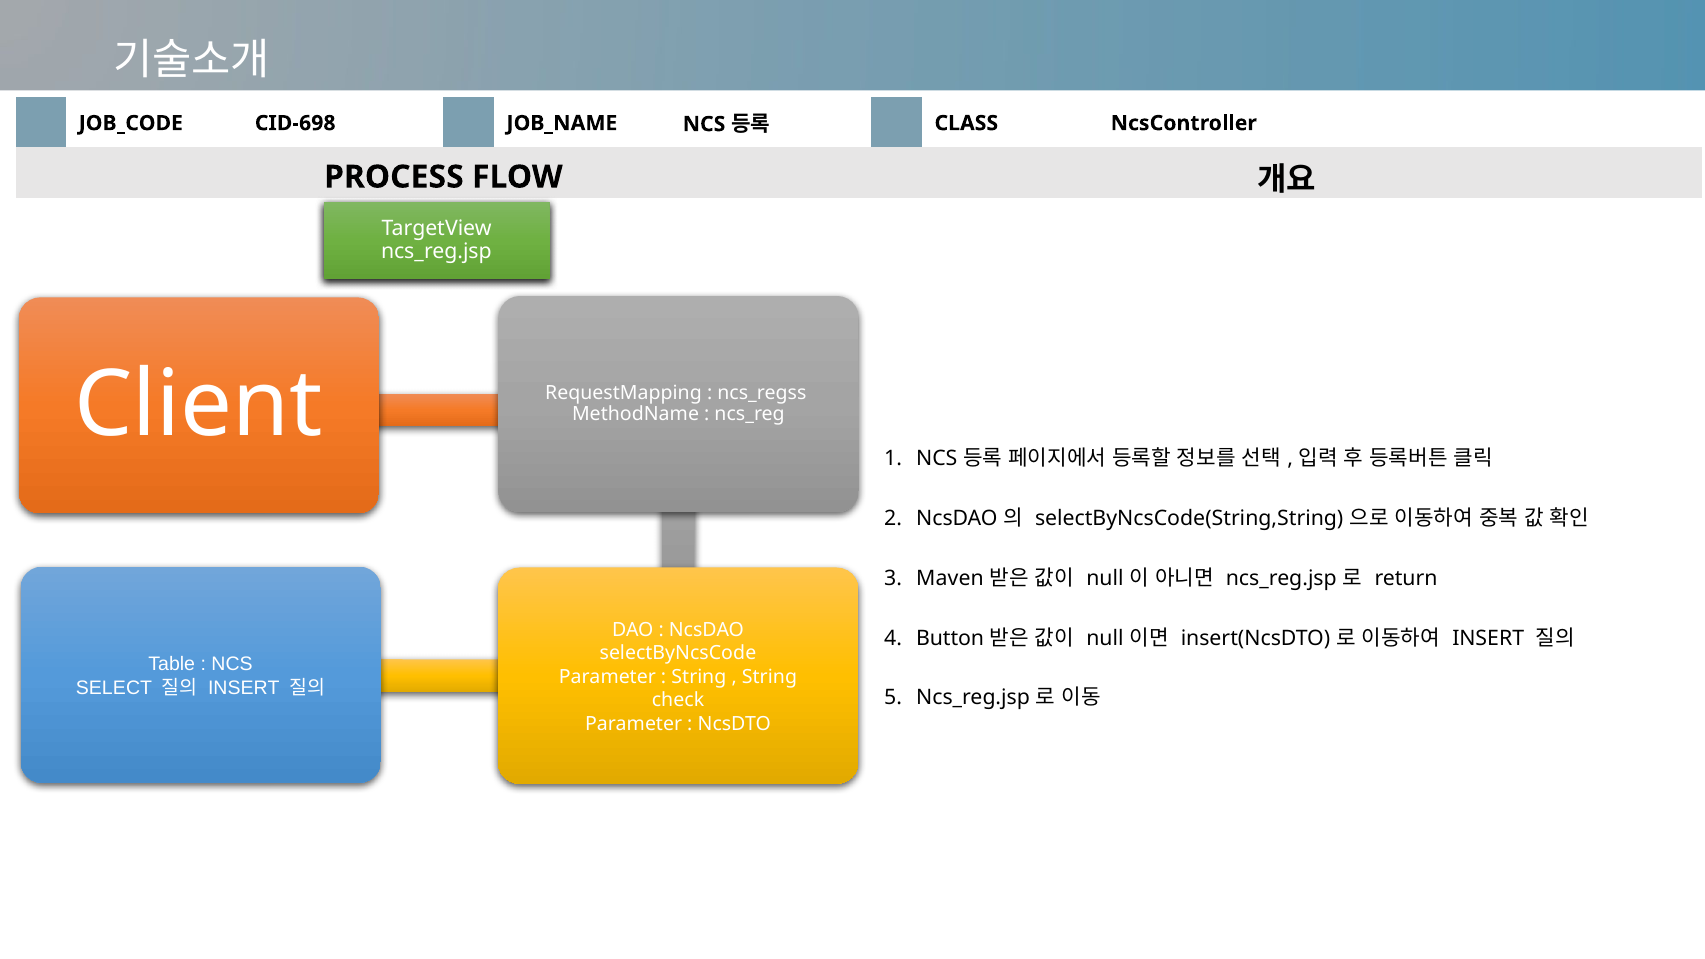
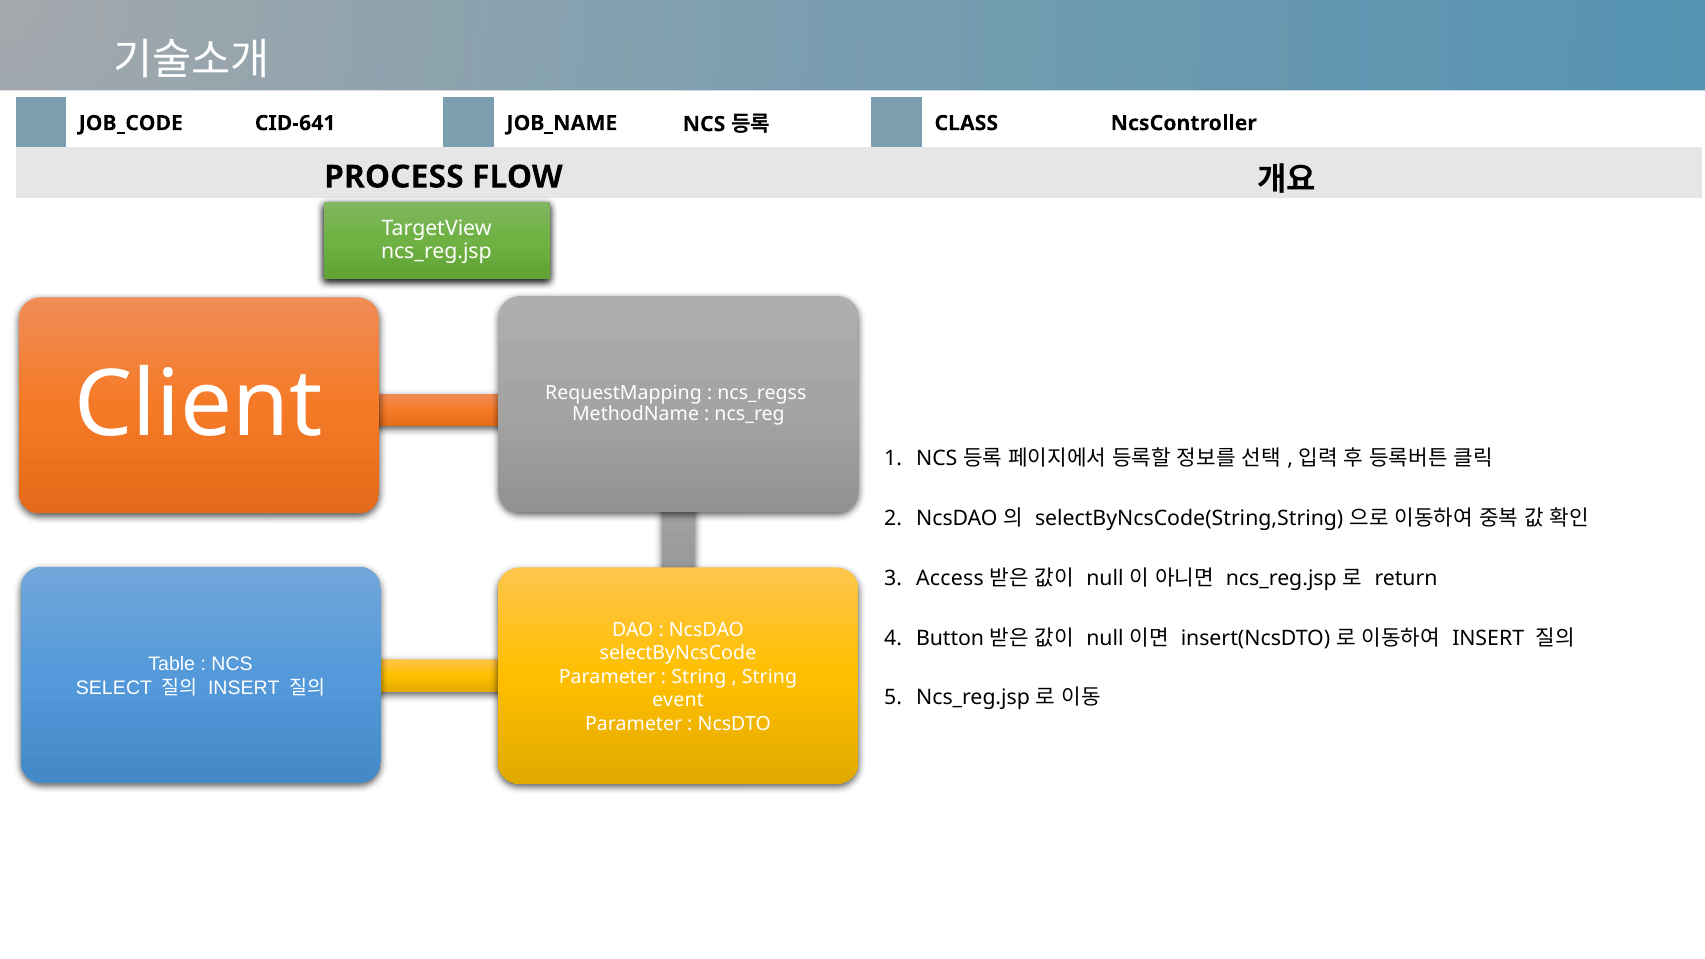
CID-698: CID-698 -> CID-641 (295, 123)
Maven: Maven -> Access (950, 578)
check: check -> event (678, 700)
